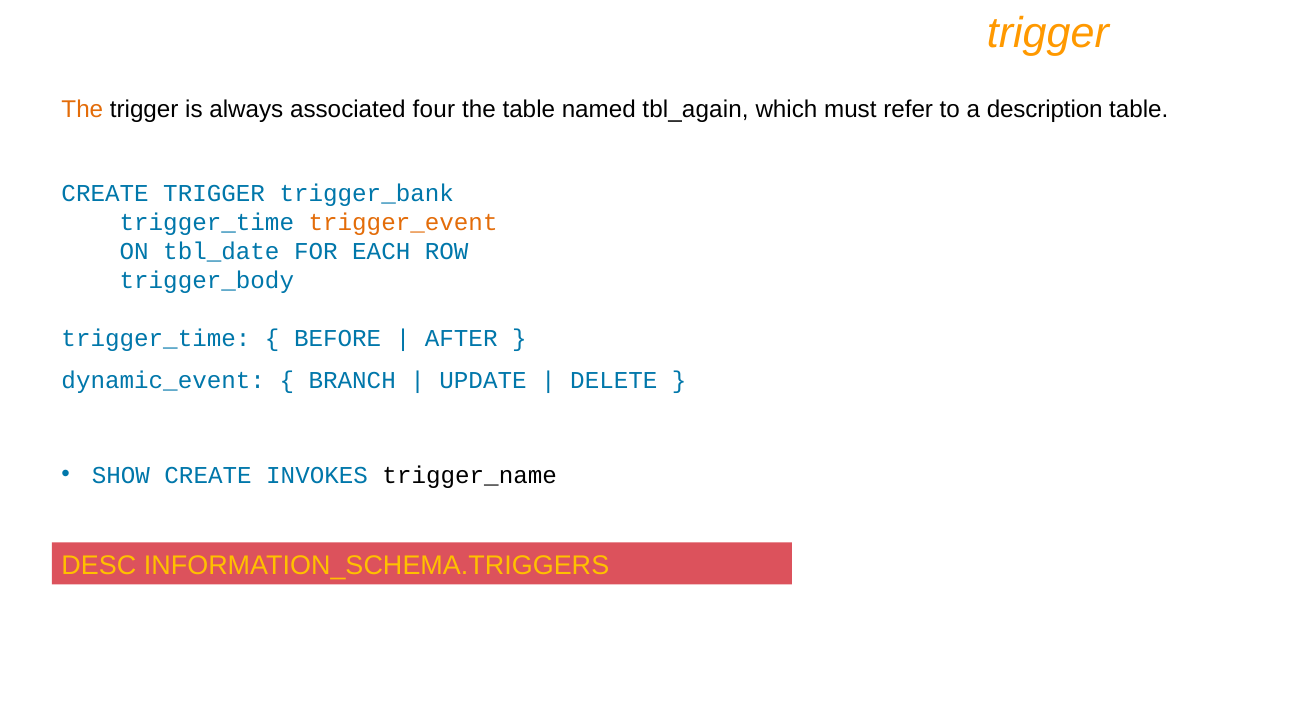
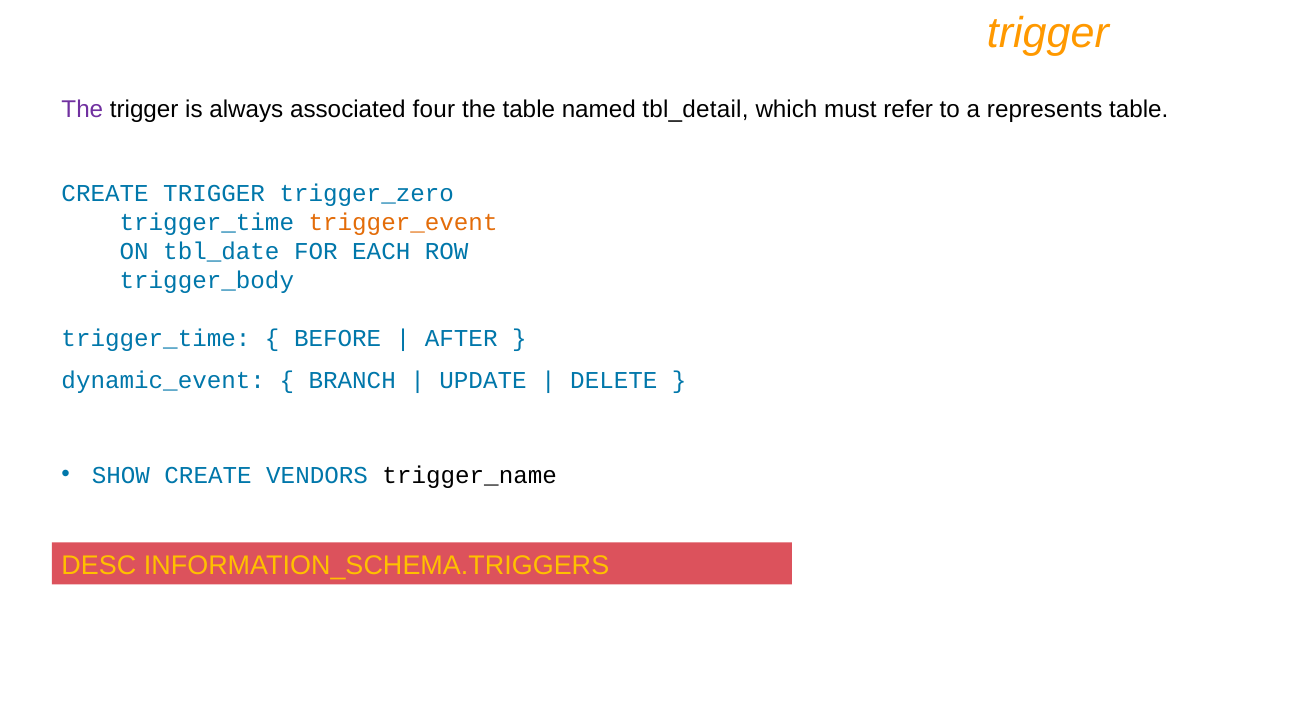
The colour: orange -> purple (82, 110)
tbl_again: tbl_again -> tbl_detail (695, 110)
description: description -> represents (1045, 110)
trigger_bank: trigger_bank -> trigger_zero (367, 193)
INVOKES: INVOKES -> VENDORS (317, 475)
